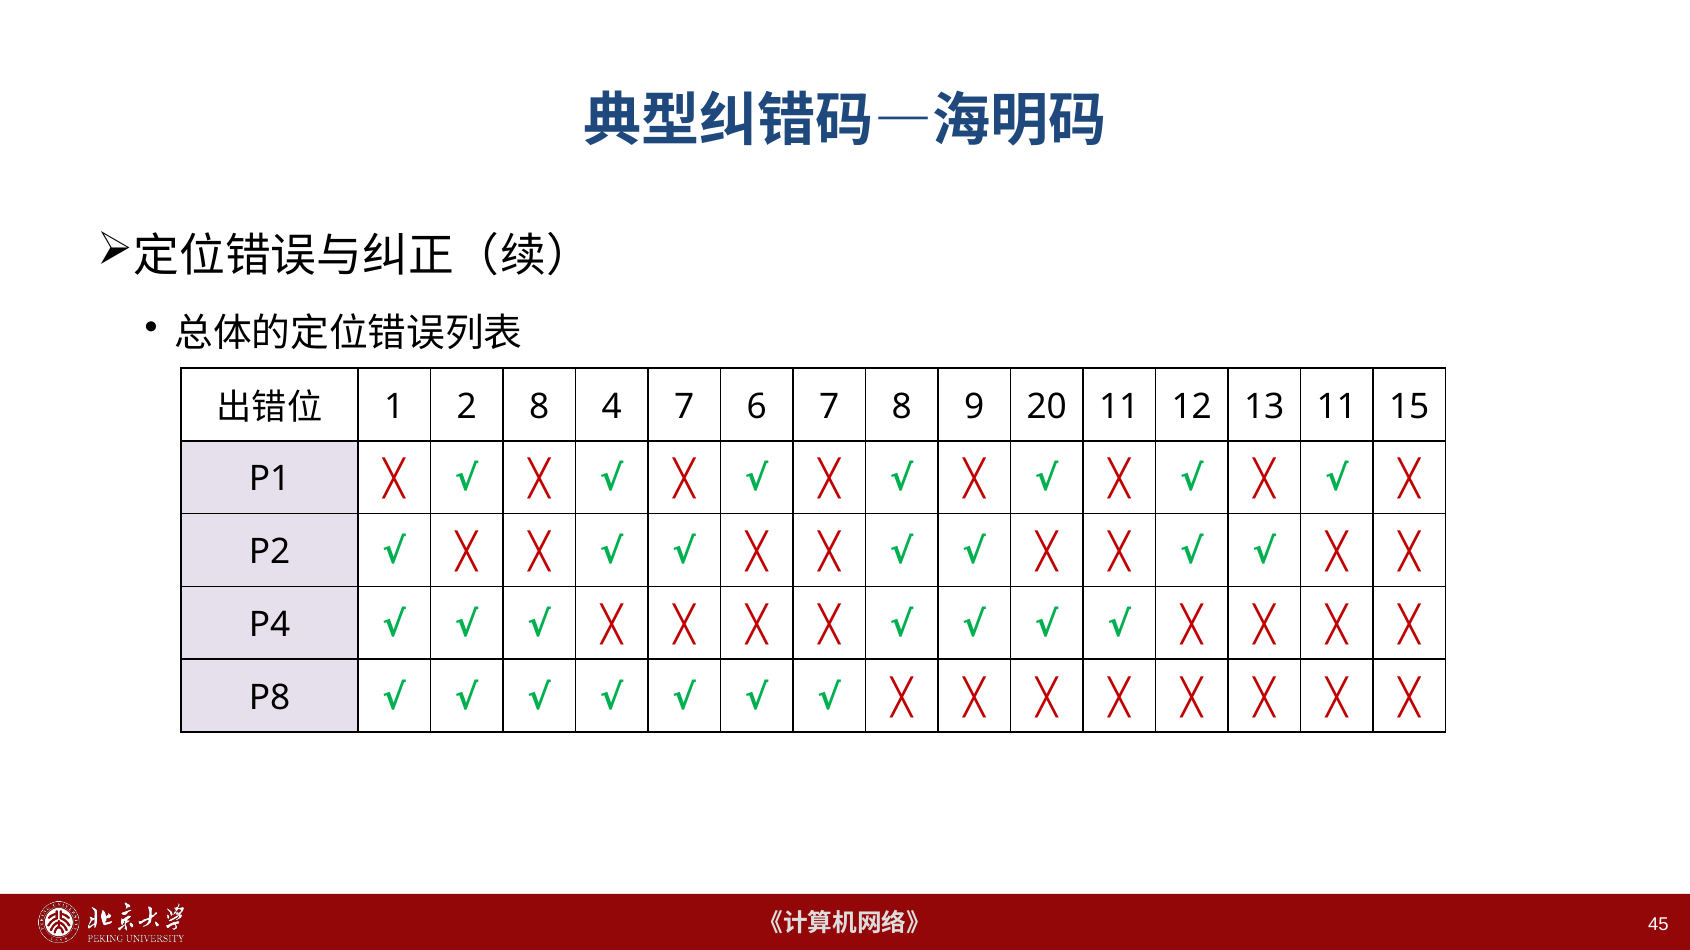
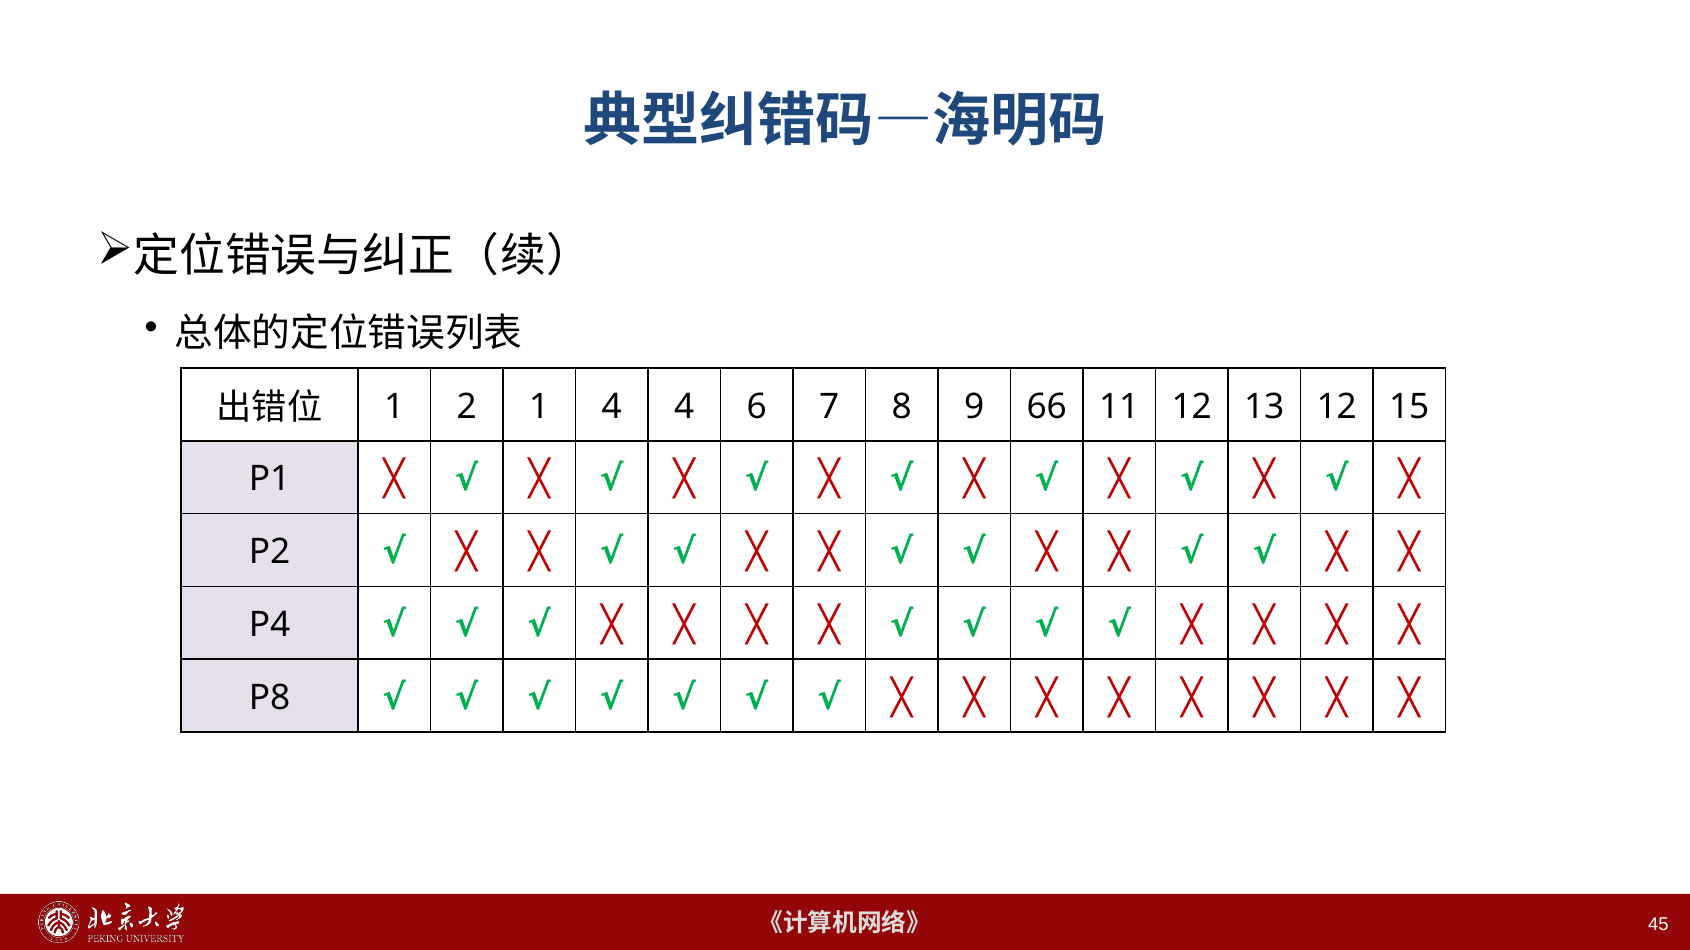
2 8: 8 -> 1 (539, 407)
4 7: 7 -> 4 (684, 407)
20: 20 -> 66 (1047, 407)
13 11: 11 -> 12 (1337, 407)
